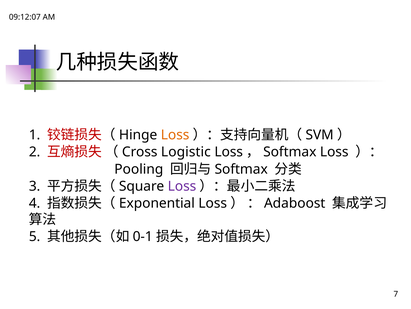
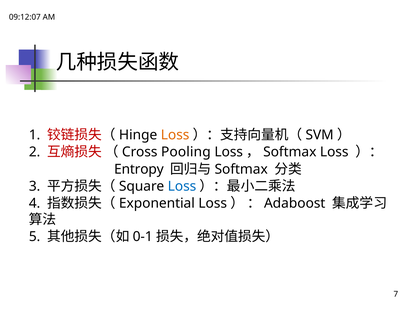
Logistic: Logistic -> Pooling (186, 152)
Pooling: Pooling -> Entropy (139, 169)
Loss colour: purple -> blue (182, 186)
